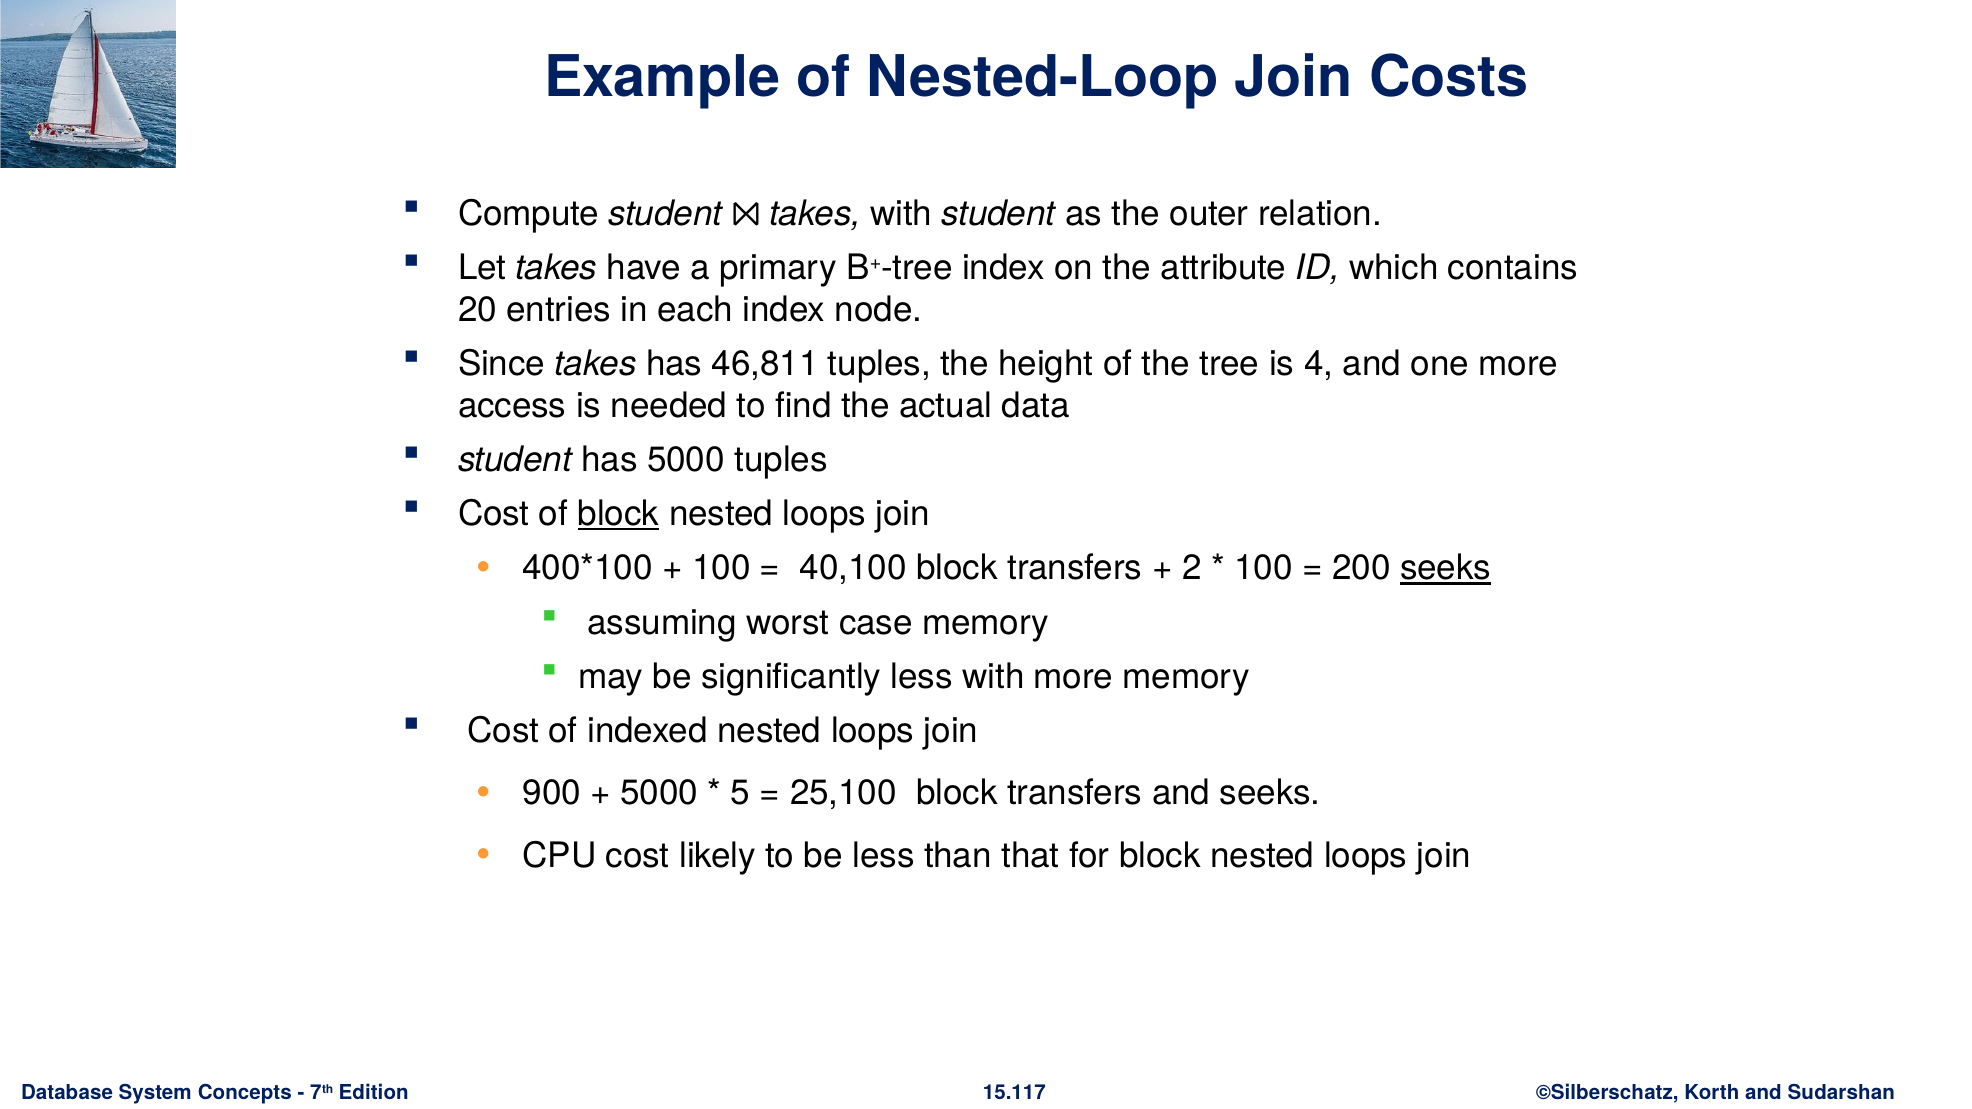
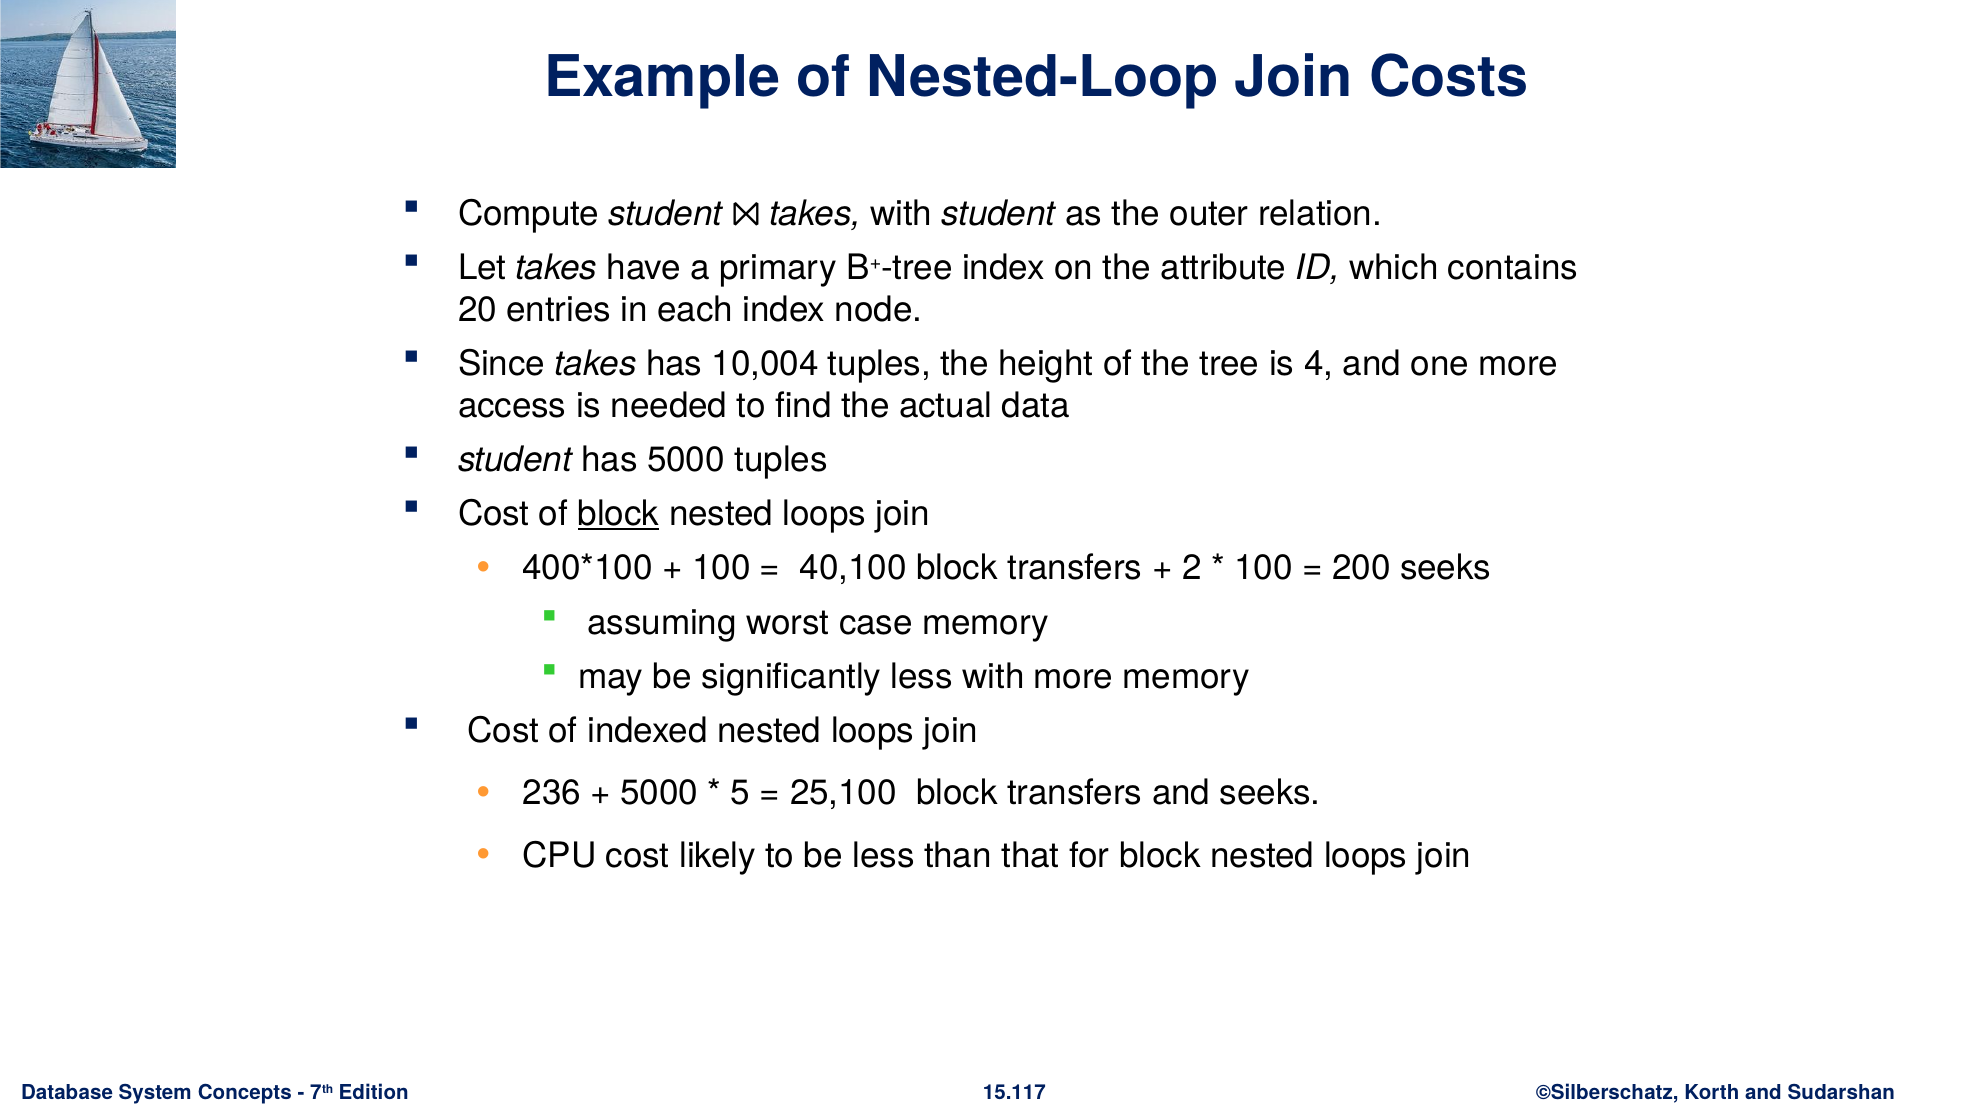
46,811: 46,811 -> 10,004 (765, 364)
seeks underline: present -> none (1446, 569)
900: 900 -> 236 (552, 793)
